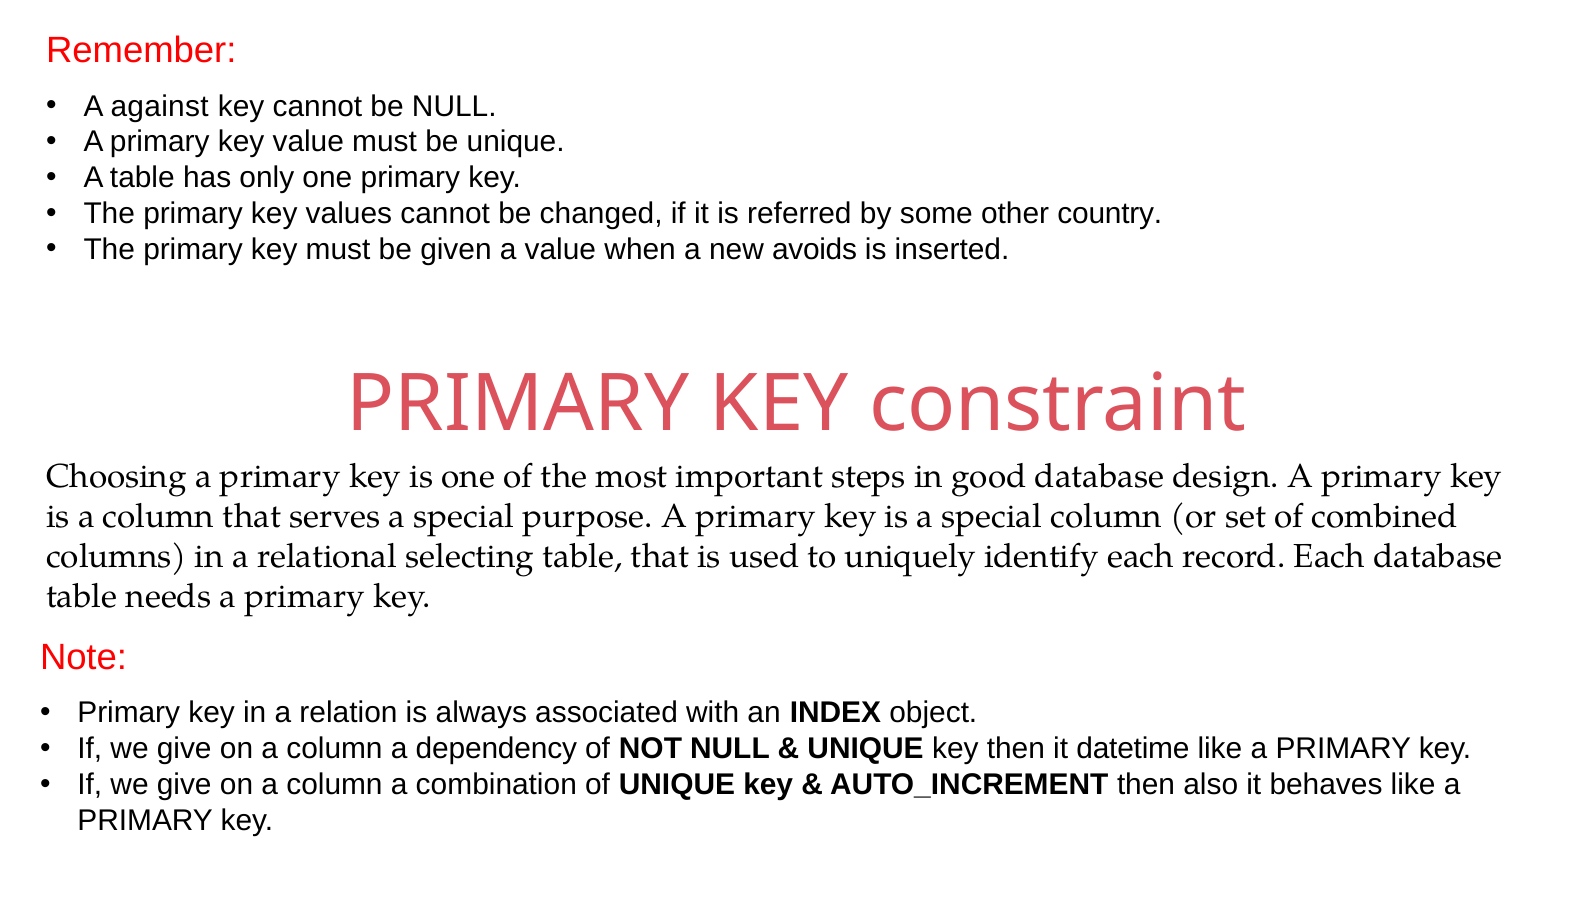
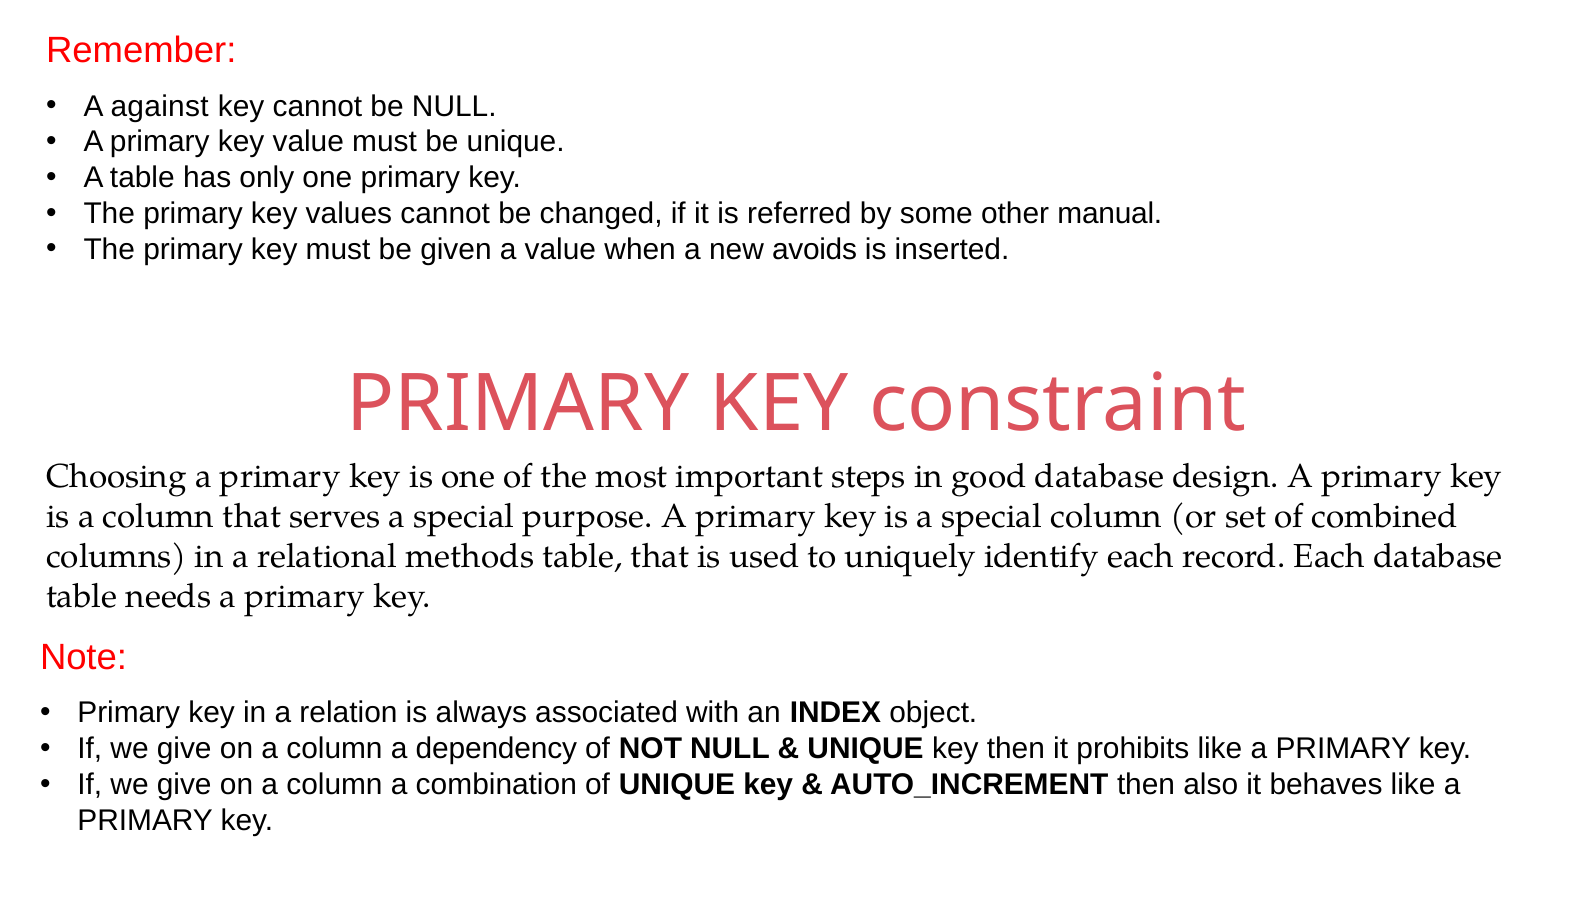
country: country -> manual (1110, 214)
selecting: selecting -> methods (470, 556)
datetime: datetime -> prohibits (1133, 749)
